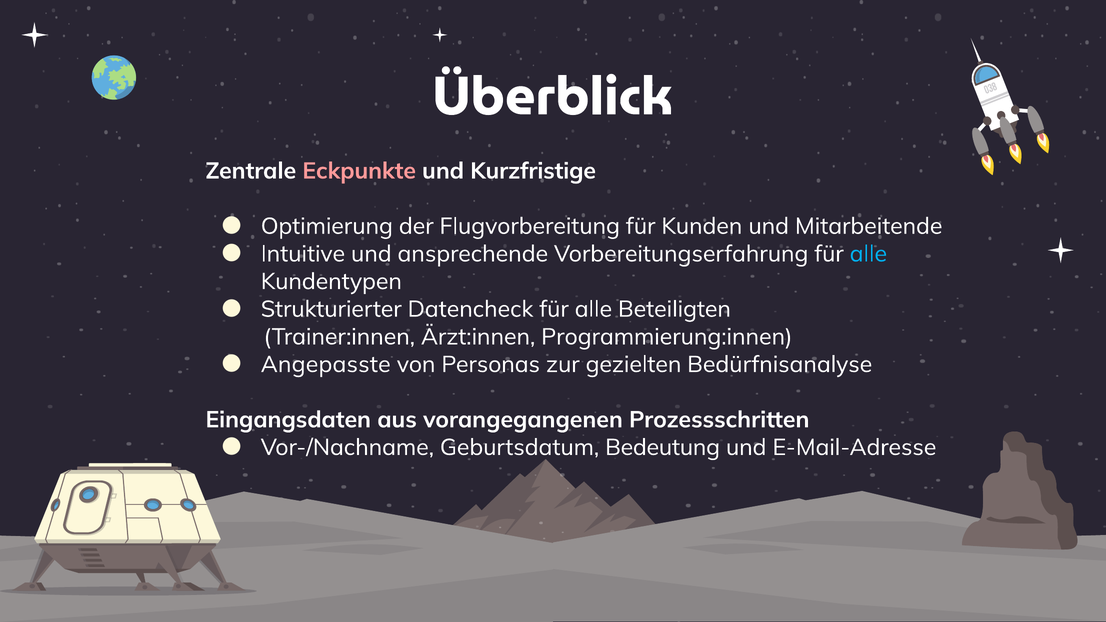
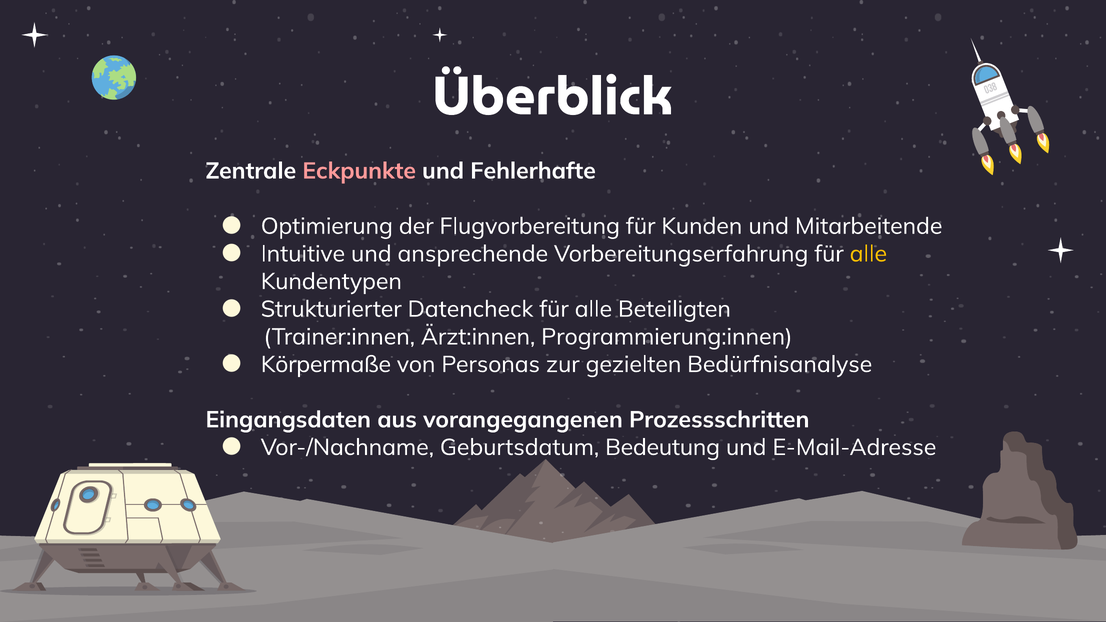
Kurzfristige: Kurzfristige -> Fehlerhafte (533, 171)
alle colour: light blue -> yellow (868, 254)
Angepasste: Angepasste -> Körpermaße (326, 365)
